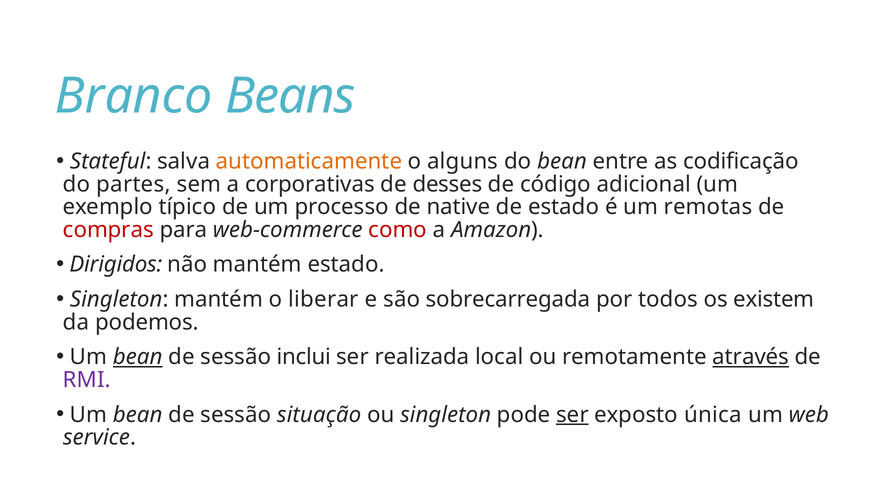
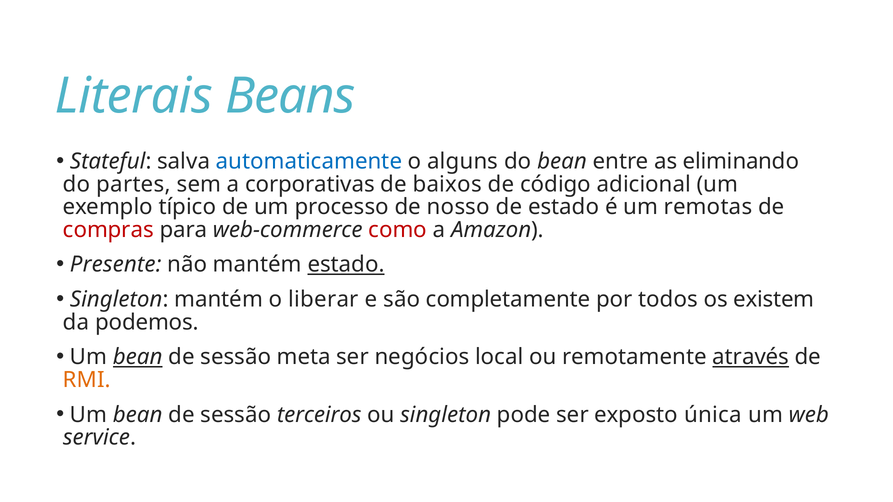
Branco: Branco -> Literais (134, 96)
automaticamente colour: orange -> blue (309, 162)
codificação: codificação -> eliminando (741, 162)
desses: desses -> baixos (447, 184)
native: native -> nosso (458, 207)
Dirigidos: Dirigidos -> Presente (116, 265)
estado underline: none -> present (346, 265)
sobrecarregada: sobrecarregada -> completamente (508, 300)
inclui: inclui -> meta (304, 357)
realizada: realizada -> negócios (422, 357)
RMI colour: purple -> orange (87, 380)
situação: situação -> terceiros (319, 415)
ser underline: present -> none (572, 415)
